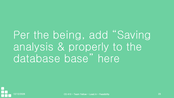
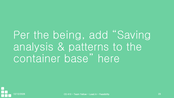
properly: properly -> patterns (89, 47)
database: database -> container (37, 59)
